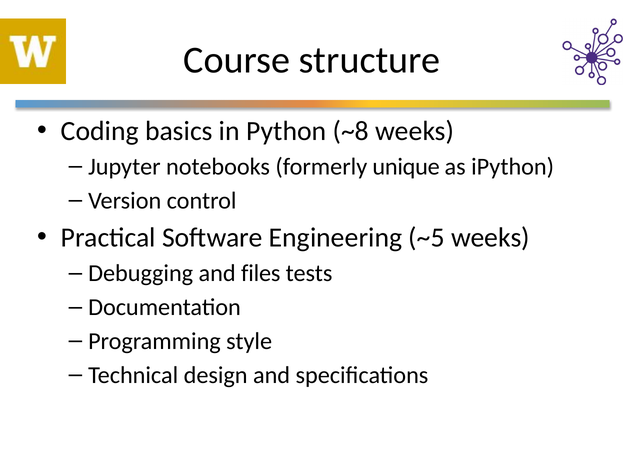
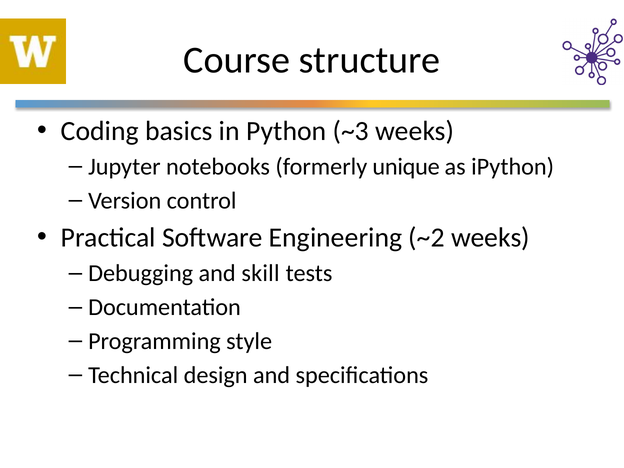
~8: ~8 -> ~3 (351, 131)
~5: ~5 -> ~2 (427, 238)
files: files -> skill (261, 273)
